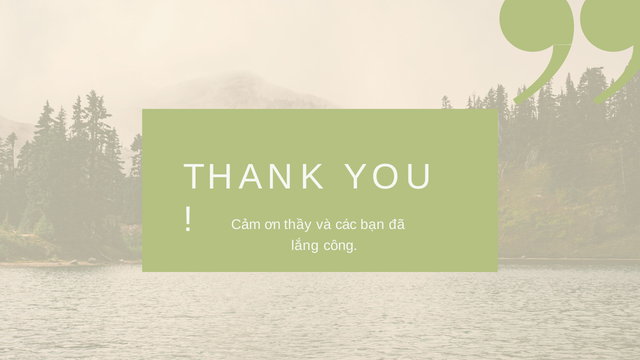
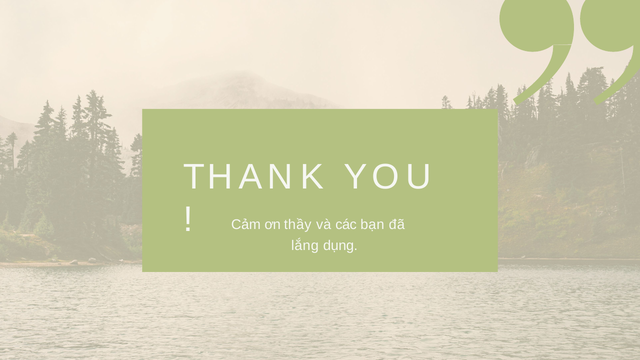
công: công -> dụng (340, 246)
